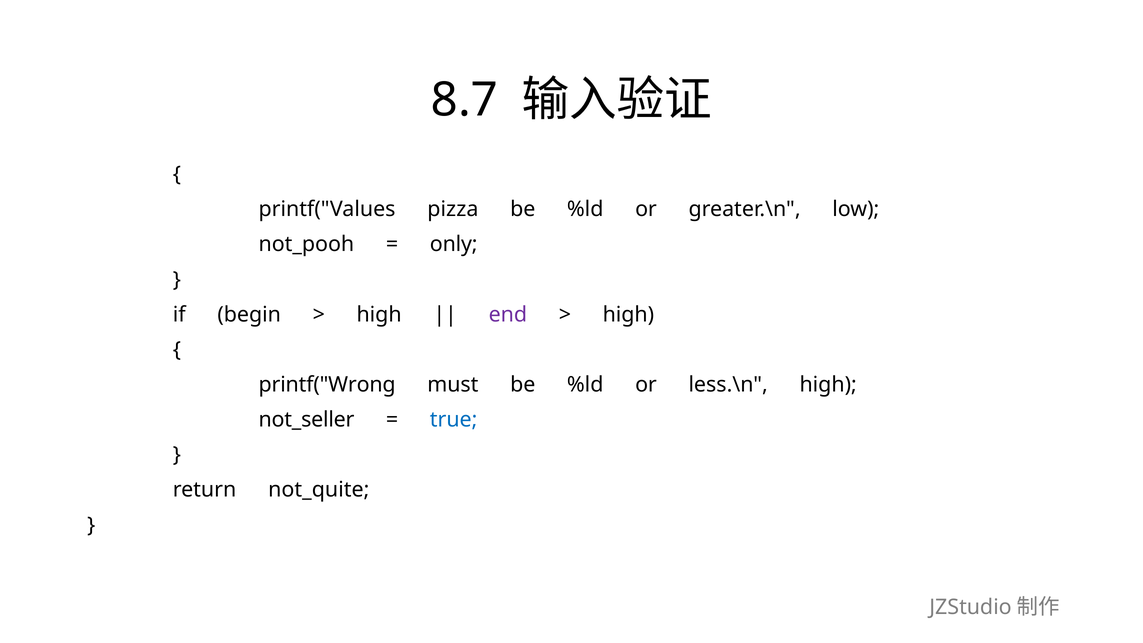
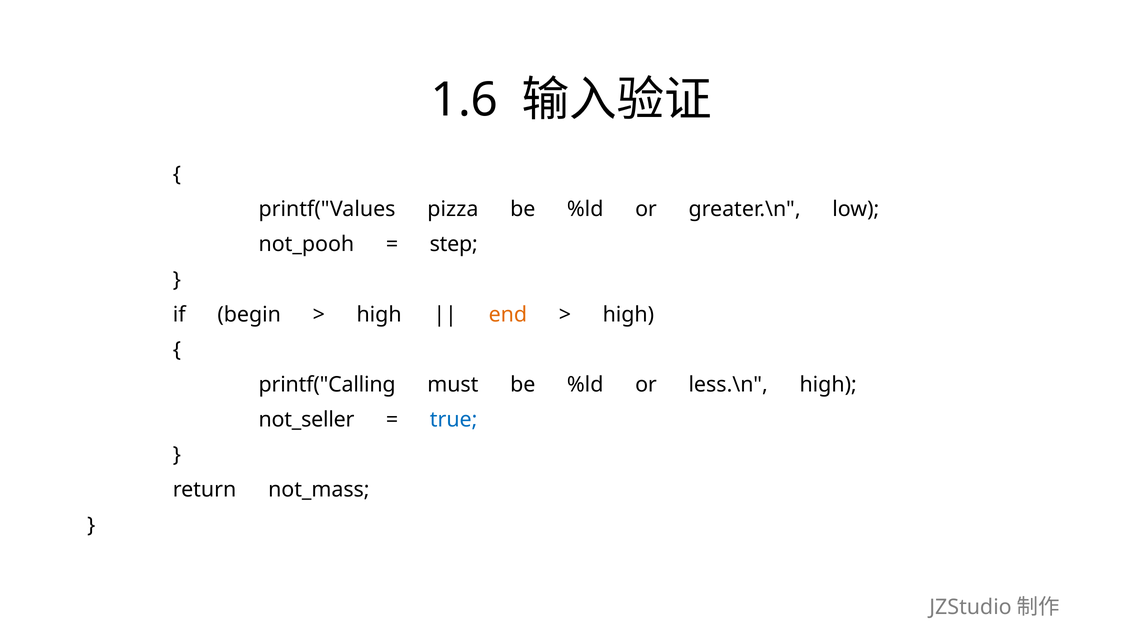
8.7: 8.7 -> 1.6 (464, 100)
only: only -> step (454, 244)
end colour: purple -> orange (508, 314)
printf("Wrong: printf("Wrong -> printf("Calling (327, 385)
not_quite: not_quite -> not_mass (319, 490)
